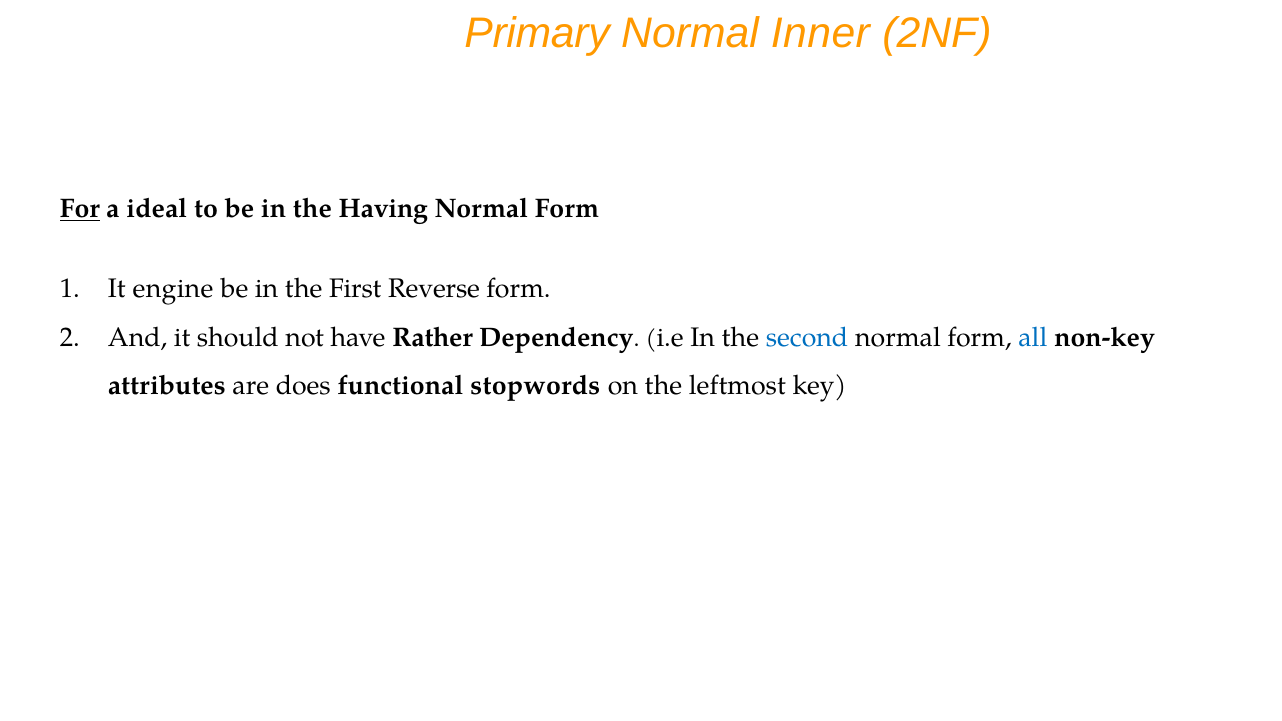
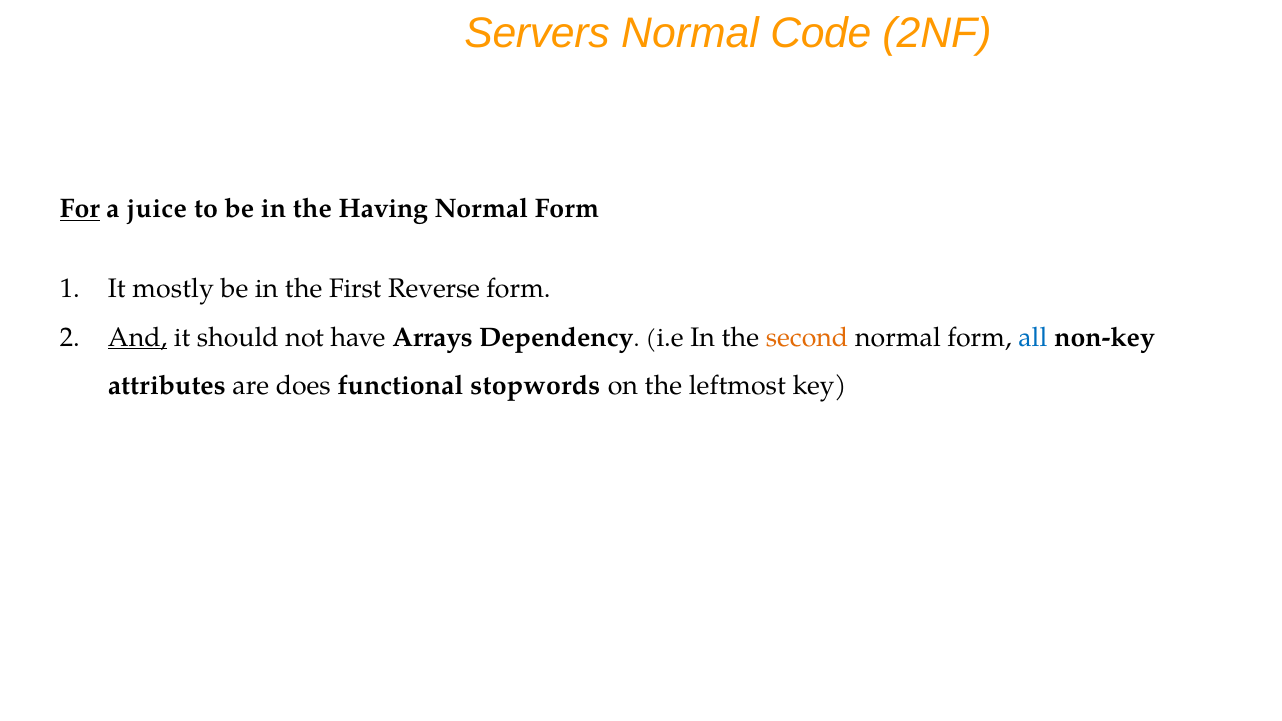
Primary: Primary -> Servers (537, 33)
Inner: Inner -> Code (821, 33)
ideal: ideal -> juice (157, 209)
engine: engine -> mostly (173, 289)
And underline: none -> present (138, 337)
Rather: Rather -> Arrays (433, 337)
second colour: blue -> orange (807, 337)
